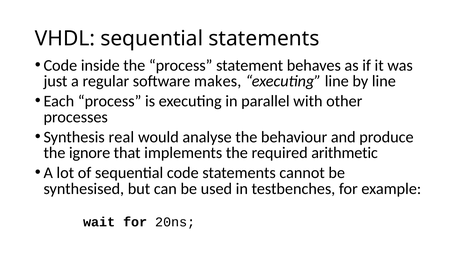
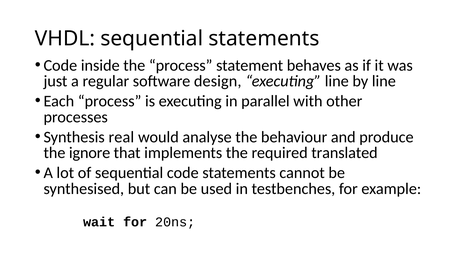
makes: makes -> design (218, 81)
arithmetic: arithmetic -> translated (345, 153)
